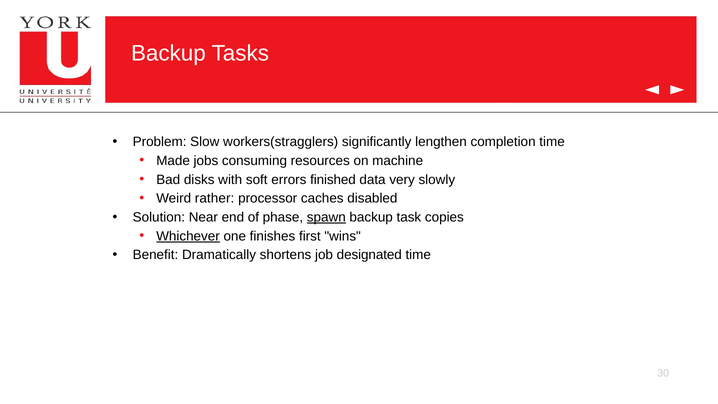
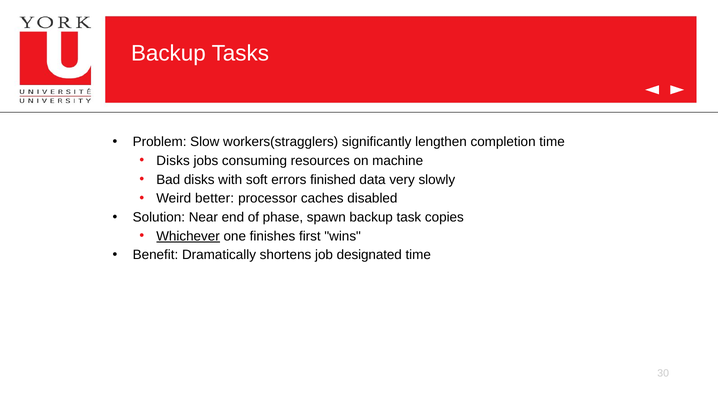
Made: Made -> Disks (173, 161)
rather: rather -> better (215, 198)
spawn underline: present -> none (326, 217)
